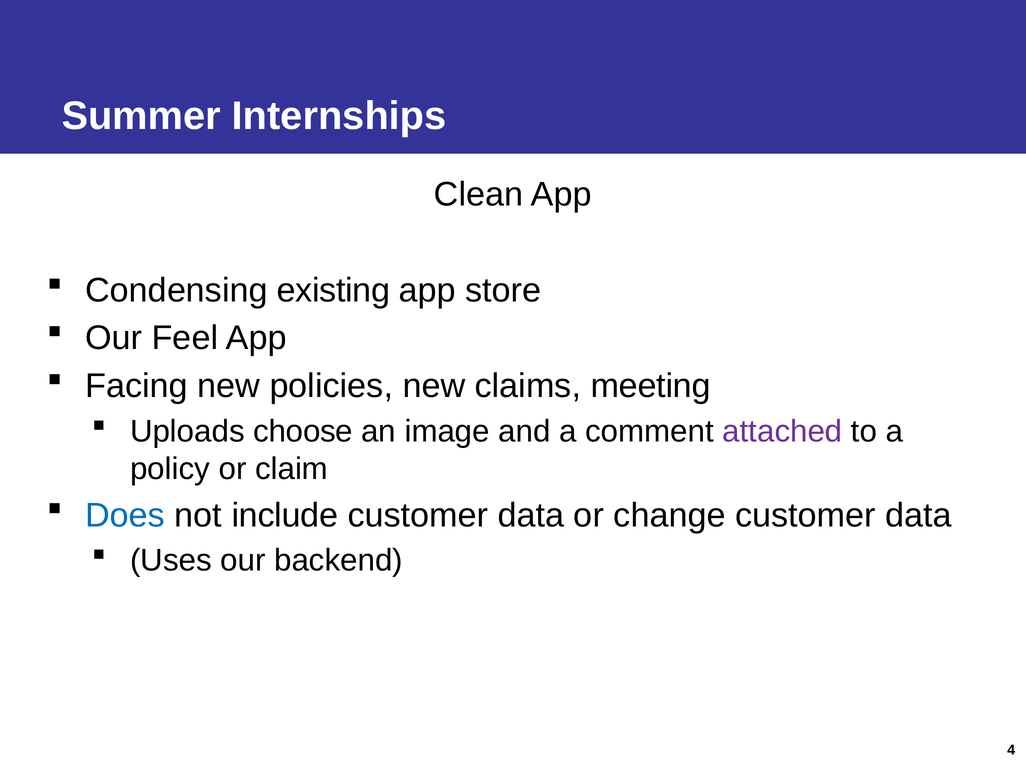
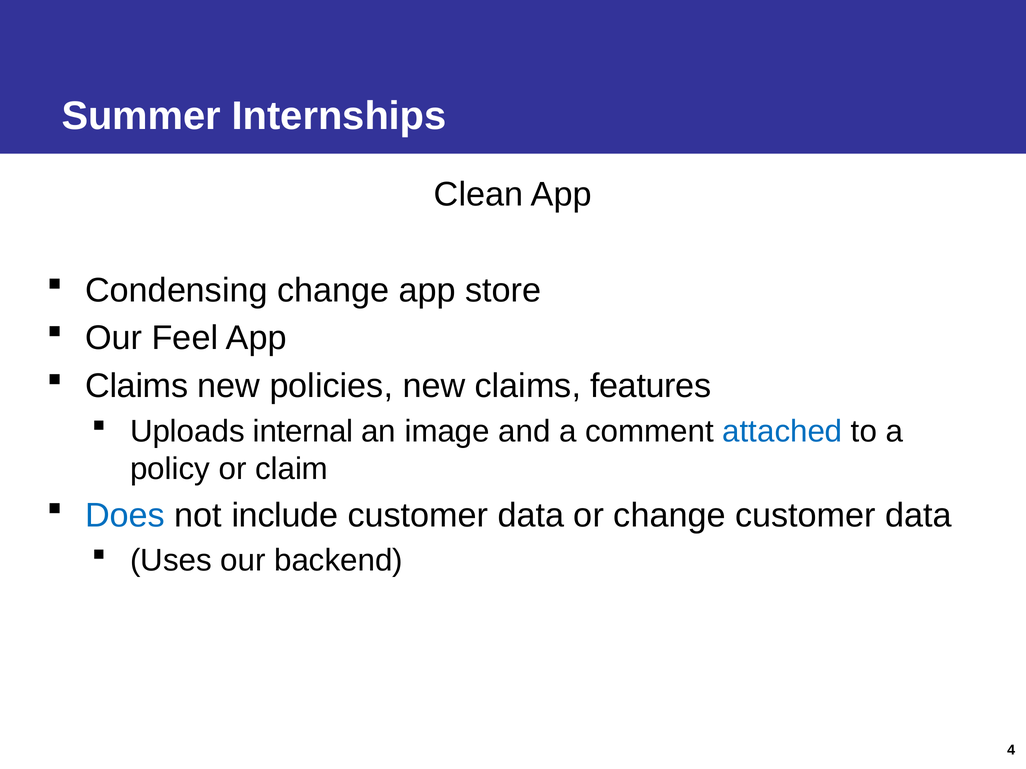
Condensing existing: existing -> change (333, 291)
Facing: Facing -> Claims (137, 386)
meeting: meeting -> features (651, 386)
choose: choose -> internal (303, 432)
attached colour: purple -> blue (782, 432)
